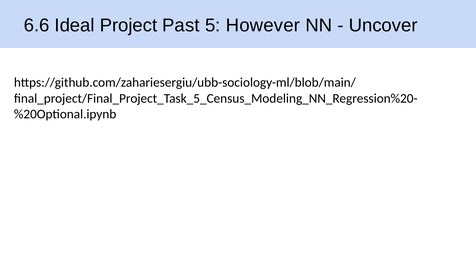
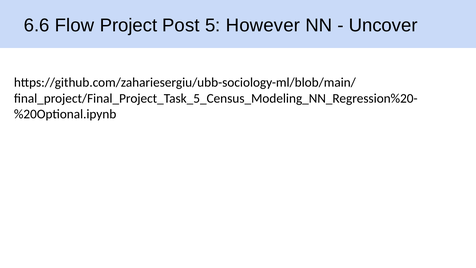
Ideal: Ideal -> Flow (74, 25)
Past: Past -> Post (181, 25)
